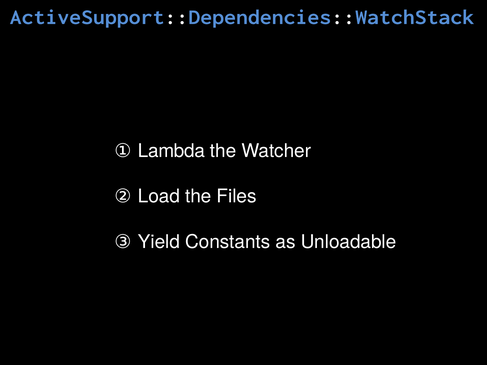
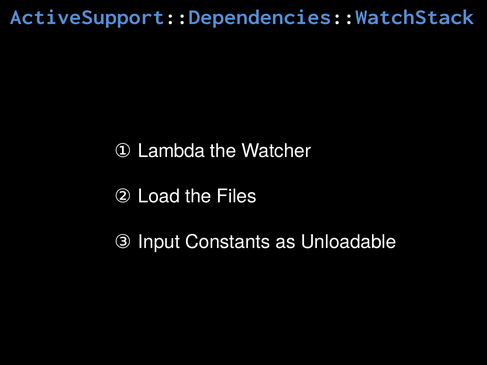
Yield: Yield -> Input (159, 242)
